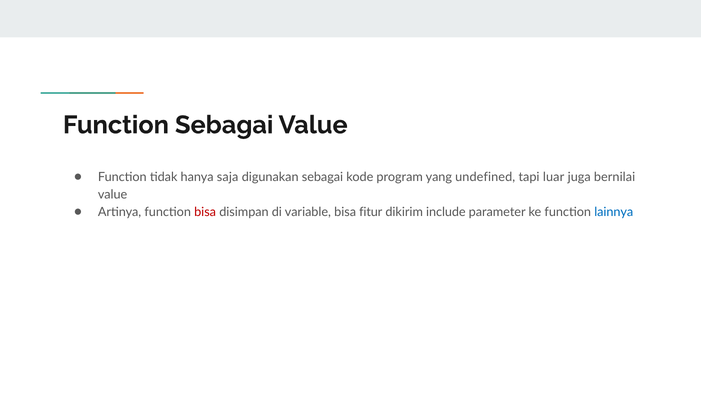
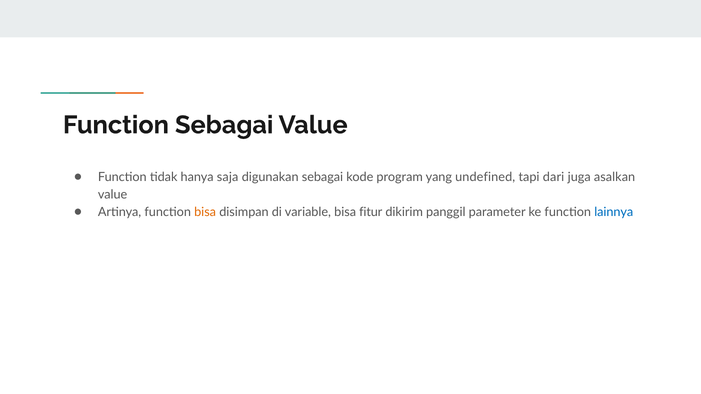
luar: luar -> dari (554, 177)
bernilai: bernilai -> asalkan (615, 177)
bisa colour: red -> orange (205, 212)
include: include -> panggil (446, 212)
